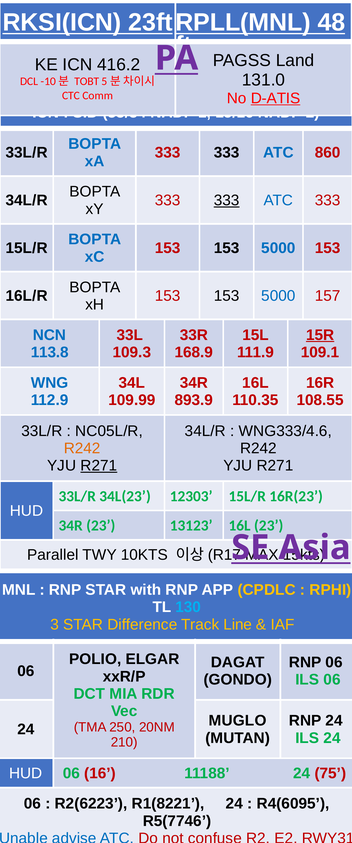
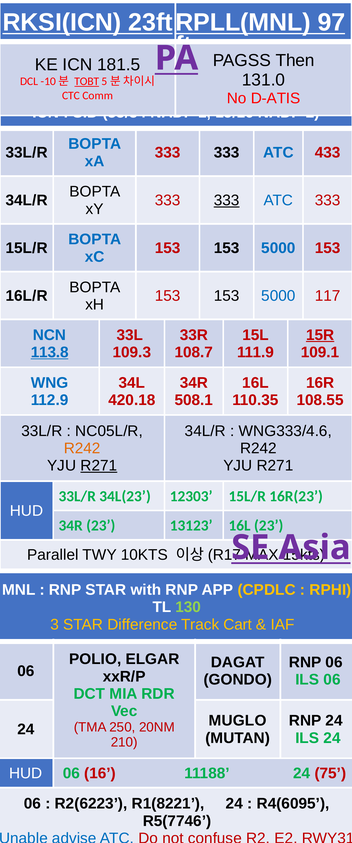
48: 48 -> 97 (331, 22)
Land: Land -> Then (295, 60)
416.2: 416.2 -> 181.5 (119, 65)
TOBT underline: none -> present (87, 81)
D-ATIS underline: present -> none (276, 98)
860: 860 -> 433 (328, 152)
157: 157 -> 117 (328, 296)
113.8 underline: none -> present (50, 352)
168.9: 168.9 -> 108.7 (194, 352)
109.99: 109.99 -> 420.18 (132, 400)
893.9: 893.9 -> 508.1 (194, 400)
130 colour: light blue -> light green (188, 607)
Line: Line -> Cart (238, 624)
